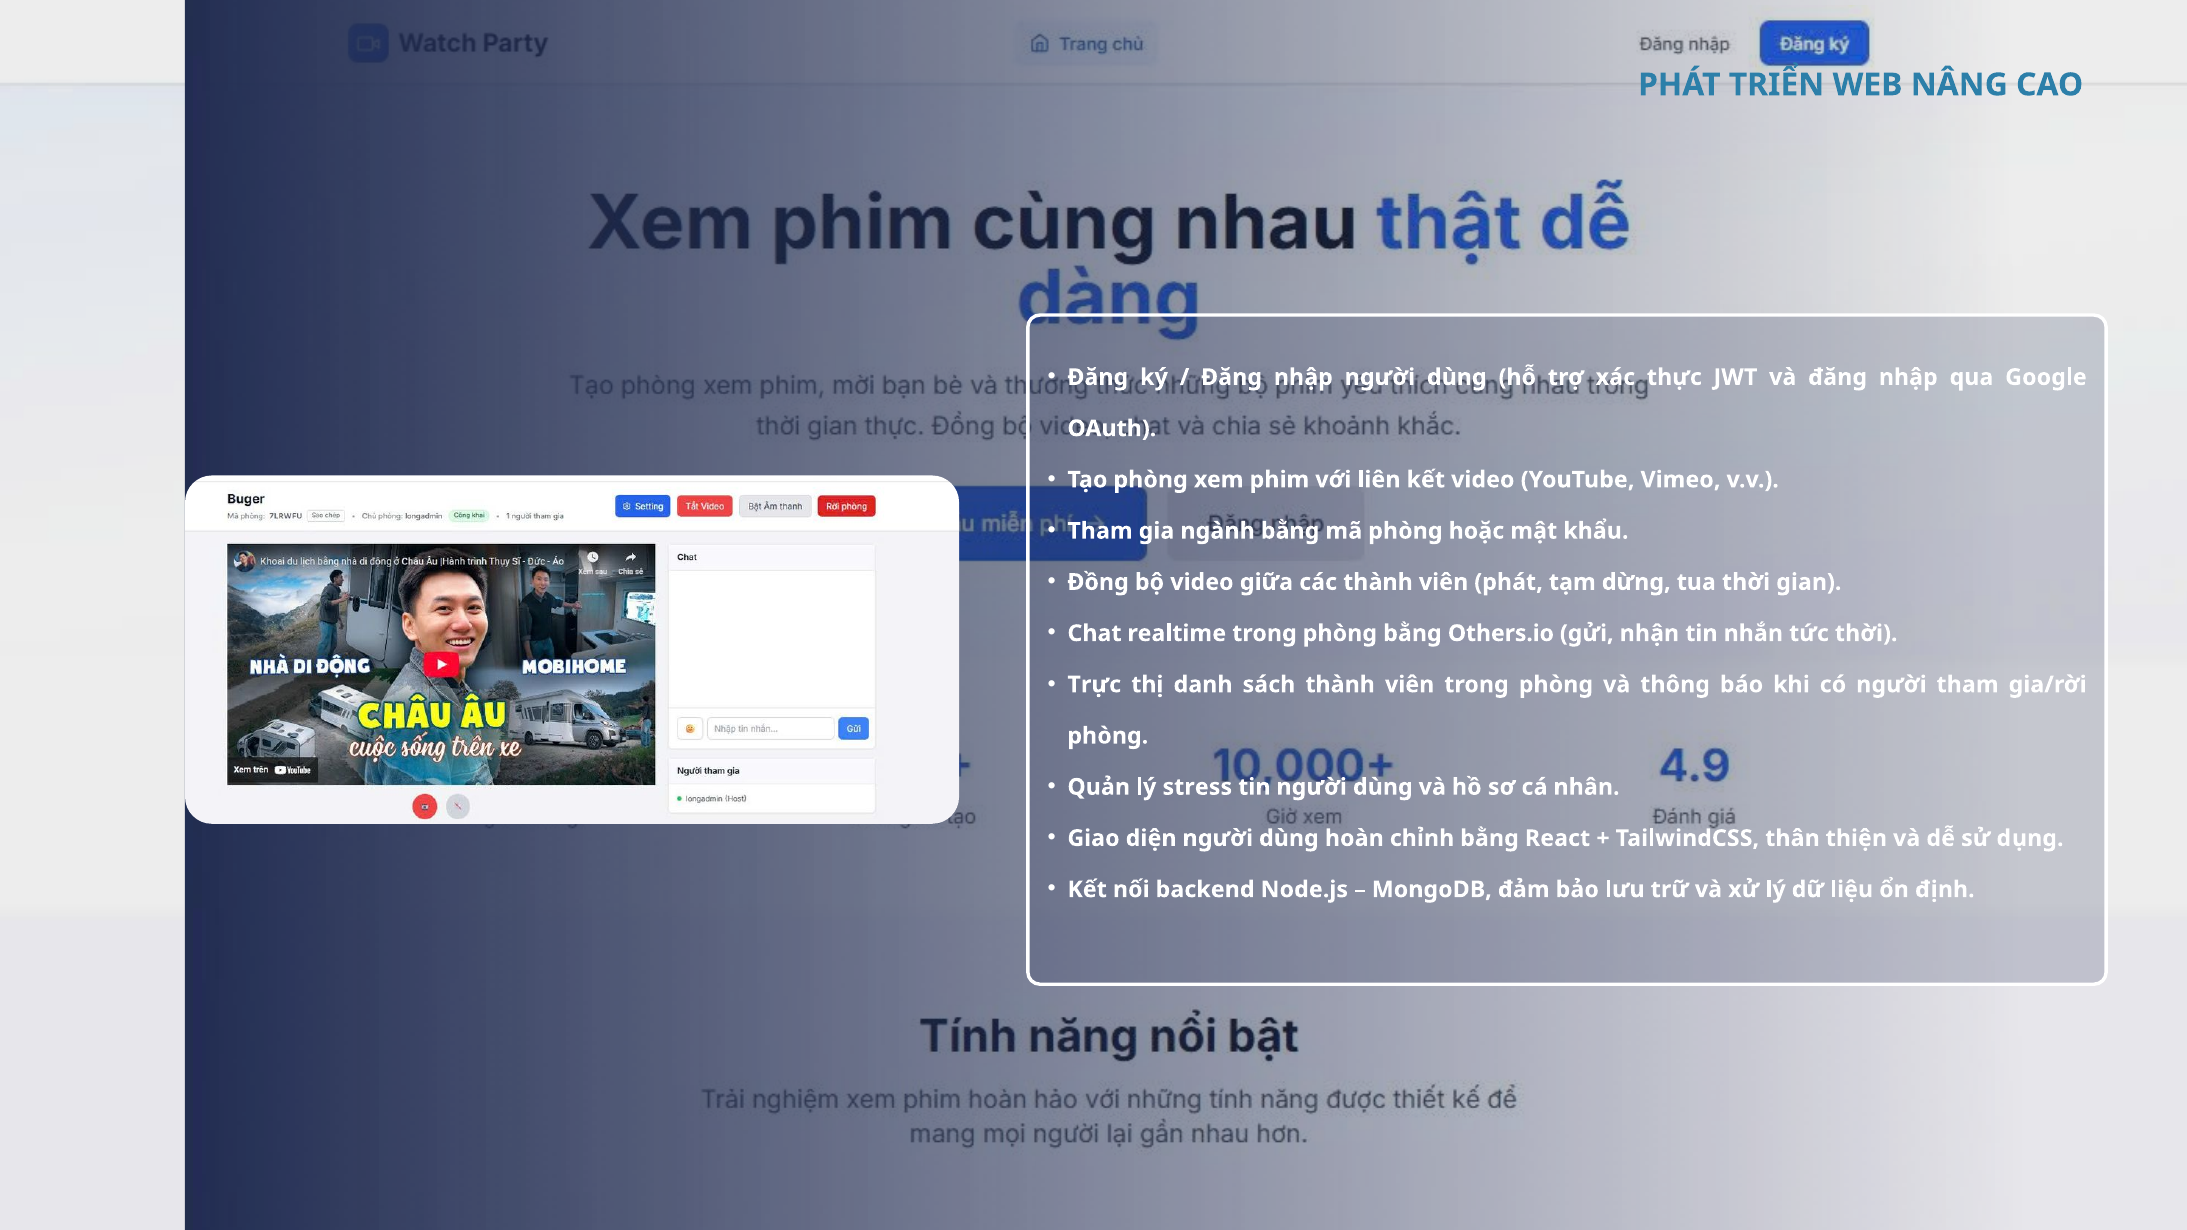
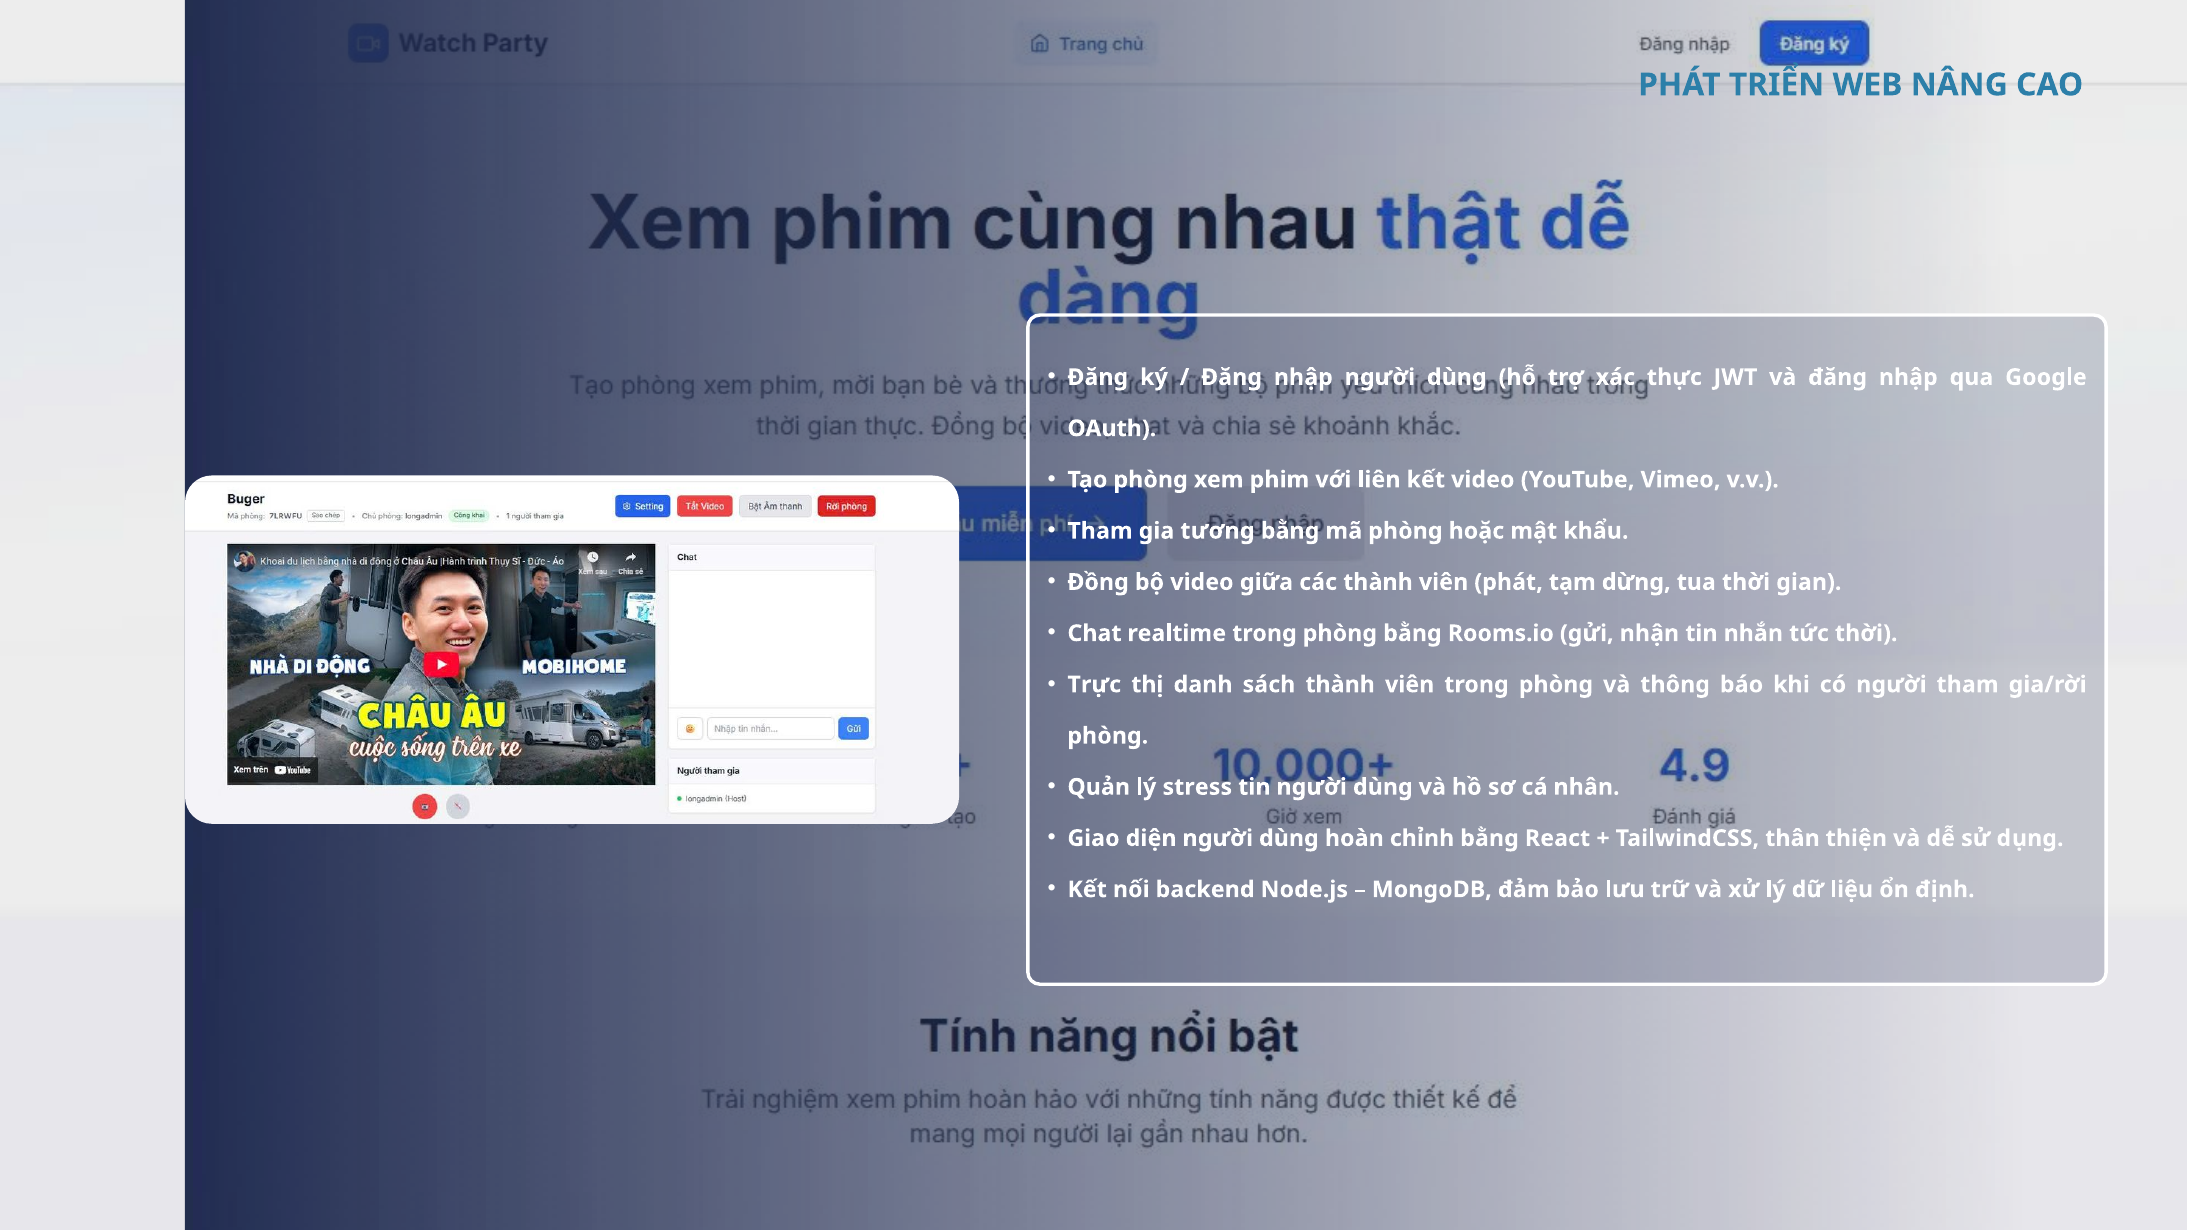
ngành: ngành -> tương (1217, 531)
Others.io: Others.io -> Rooms.io (1501, 633)
